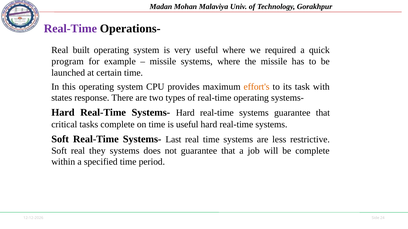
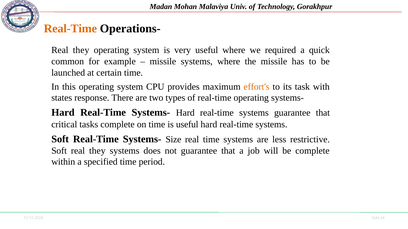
Real-Time colour: purple -> orange (70, 29)
built: built -> they (81, 50)
program: program -> common (68, 62)
Last: Last -> Size (173, 140)
